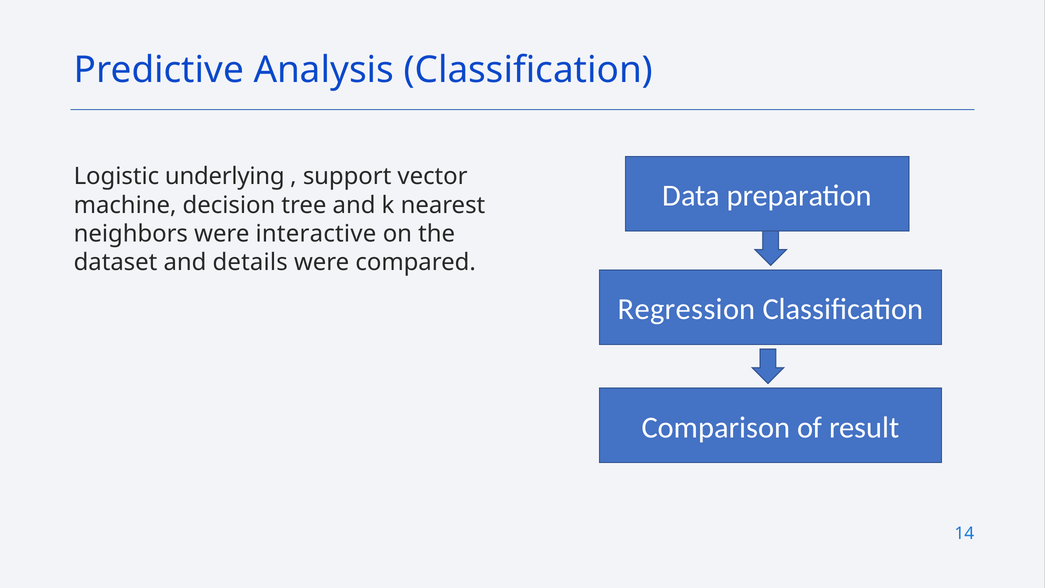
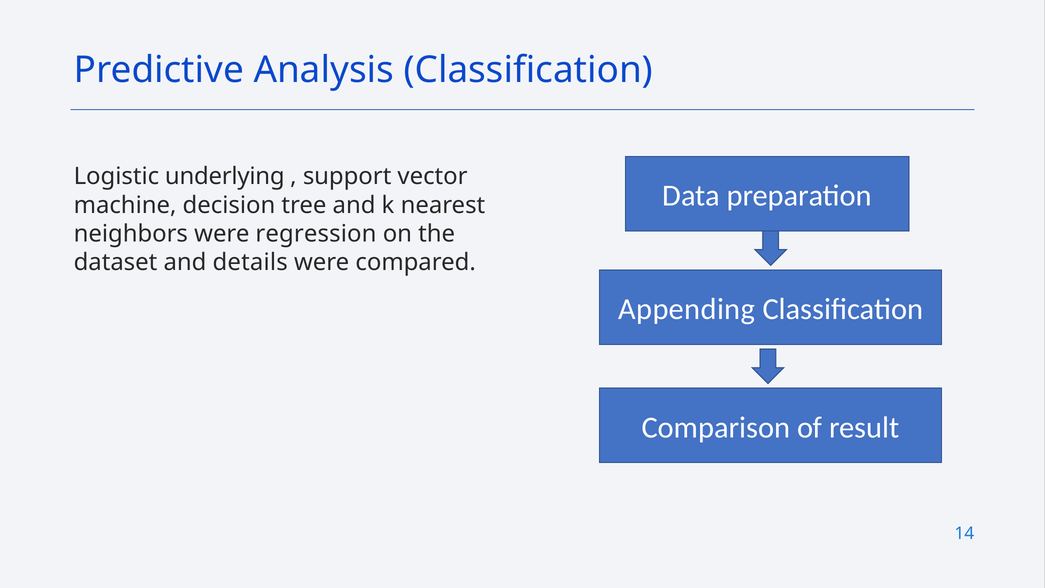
interactive: interactive -> regression (316, 234)
Regression: Regression -> Appending (687, 309)
